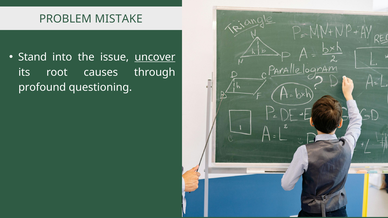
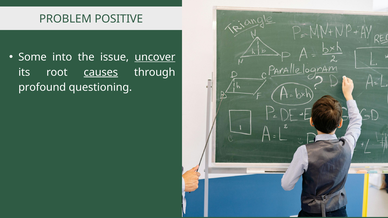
MISTAKE: MISTAKE -> POSITIVE (119, 19)
Stand: Stand -> Some (32, 57)
causes underline: none -> present (101, 72)
